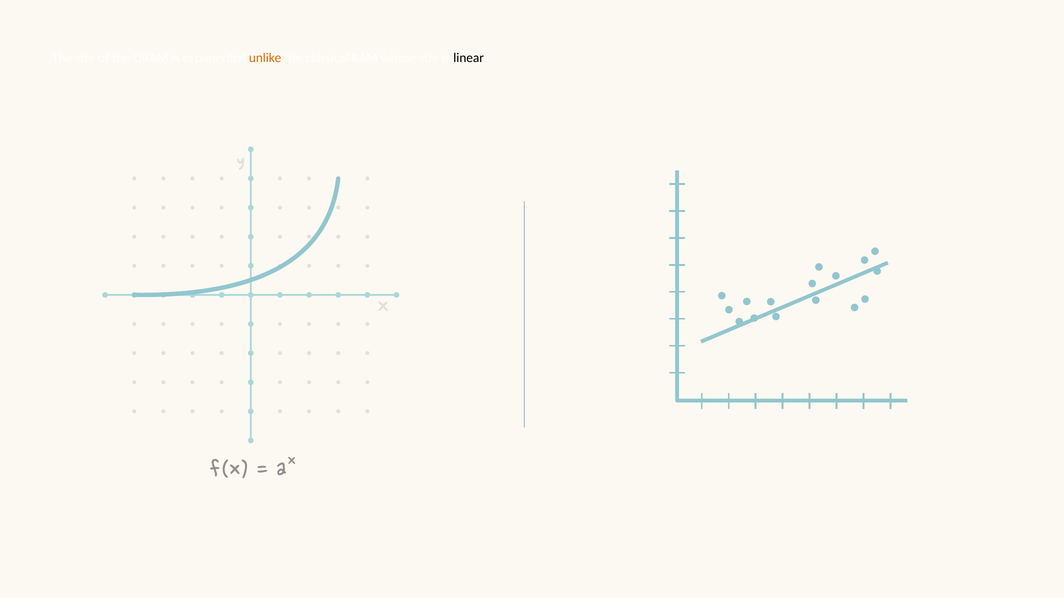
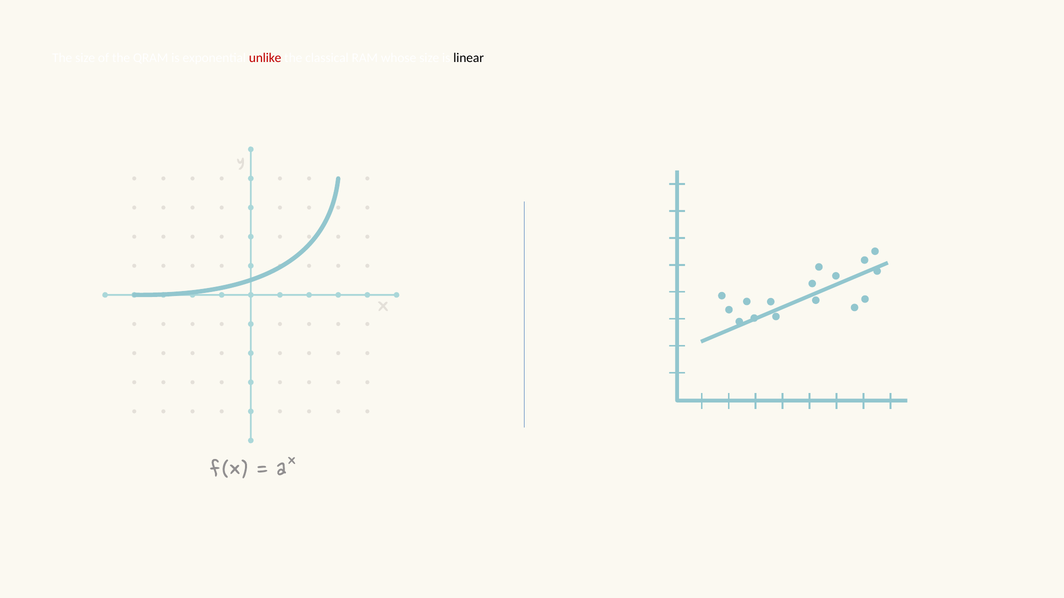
unlike colour: orange -> red (265, 58)
